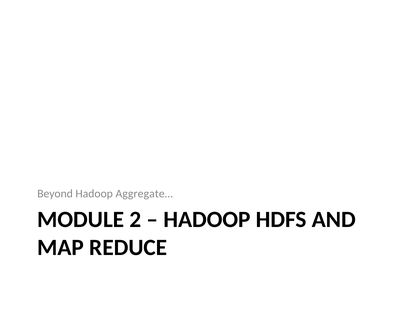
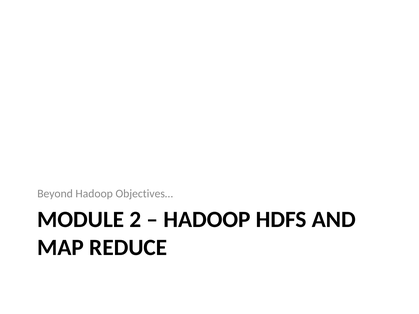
Aggregate…: Aggregate… -> Objectives… (144, 194)
